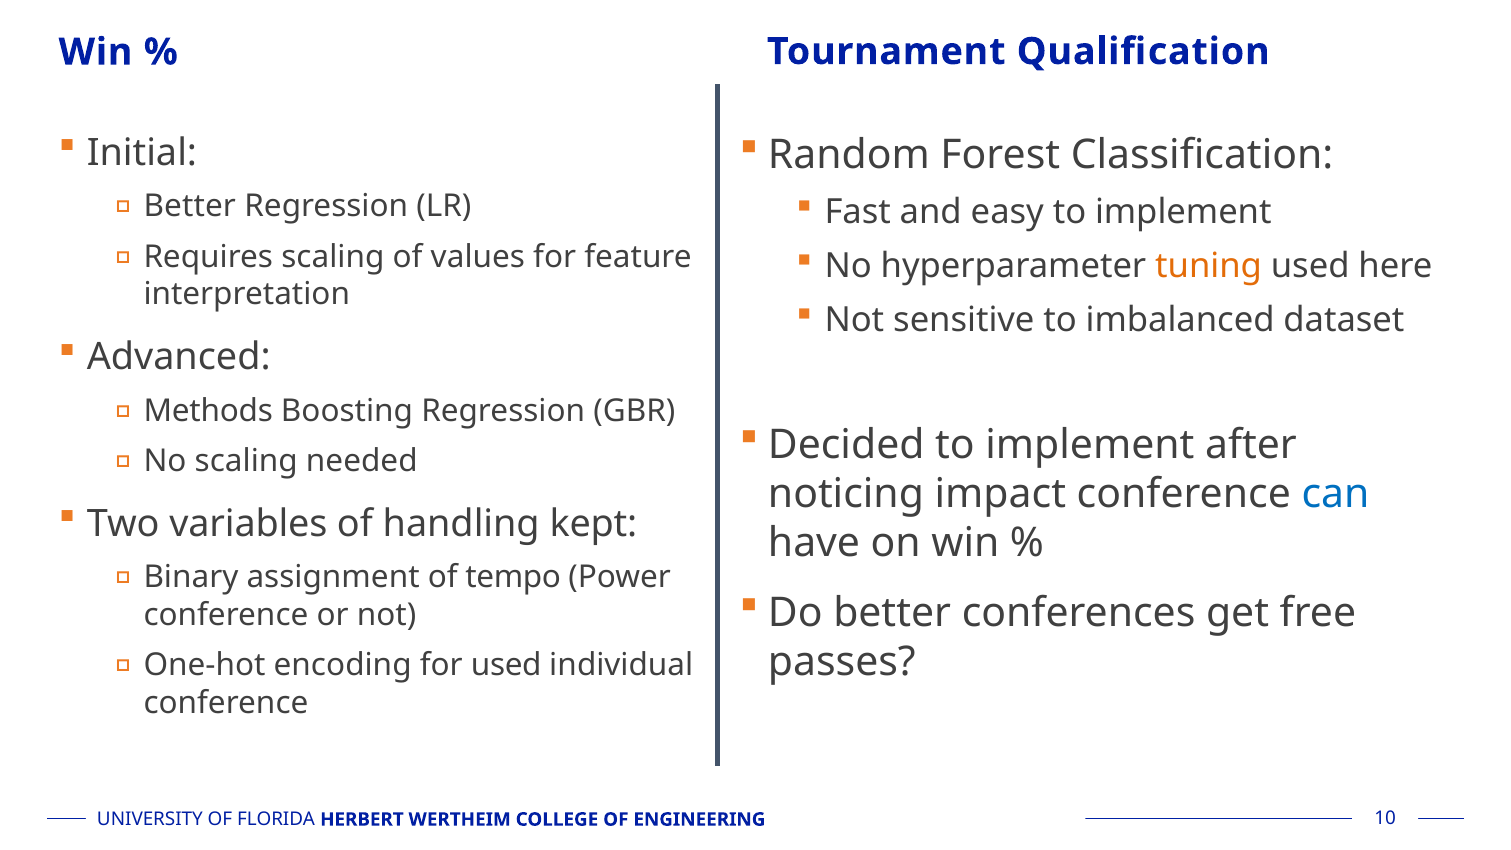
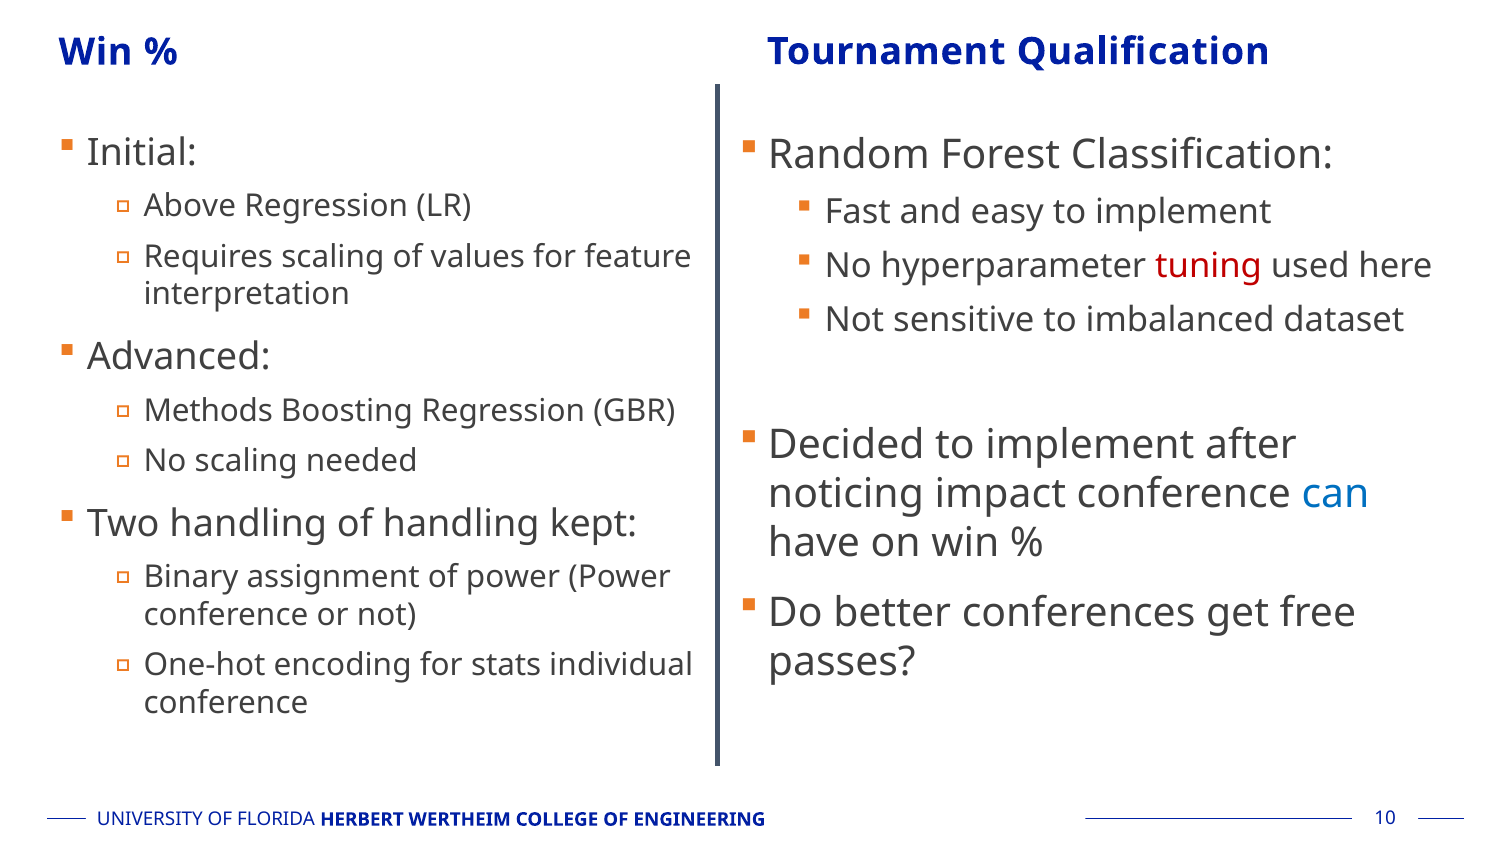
Better: Better -> Above (190, 206)
tuning colour: orange -> red (1209, 266)
Two variables: variables -> handling (248, 524)
of tempo: tempo -> power (513, 577)
for used: used -> stats (506, 665)
